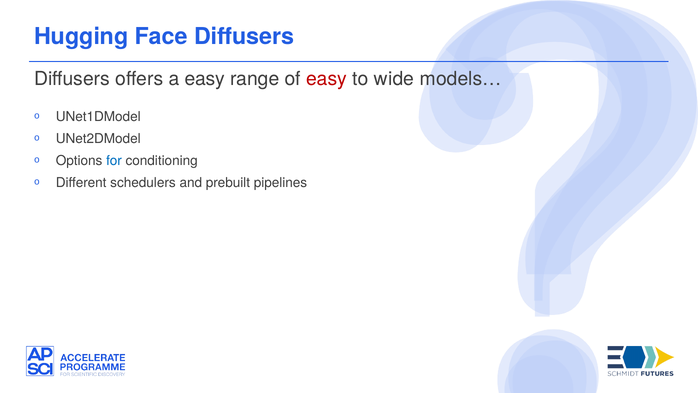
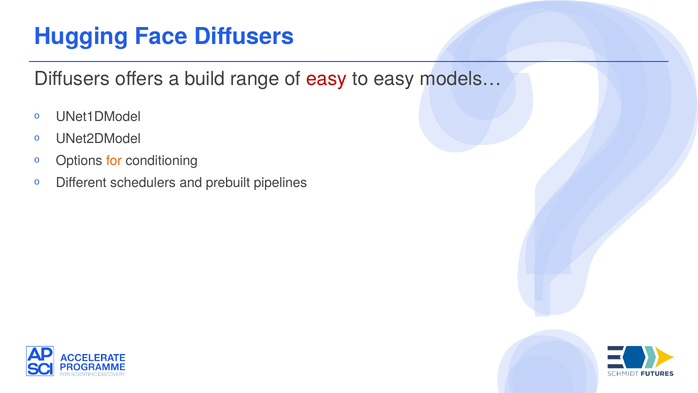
a easy: easy -> build (205, 79)
to wide: wide -> easy (394, 79)
for colour: blue -> orange (114, 161)
